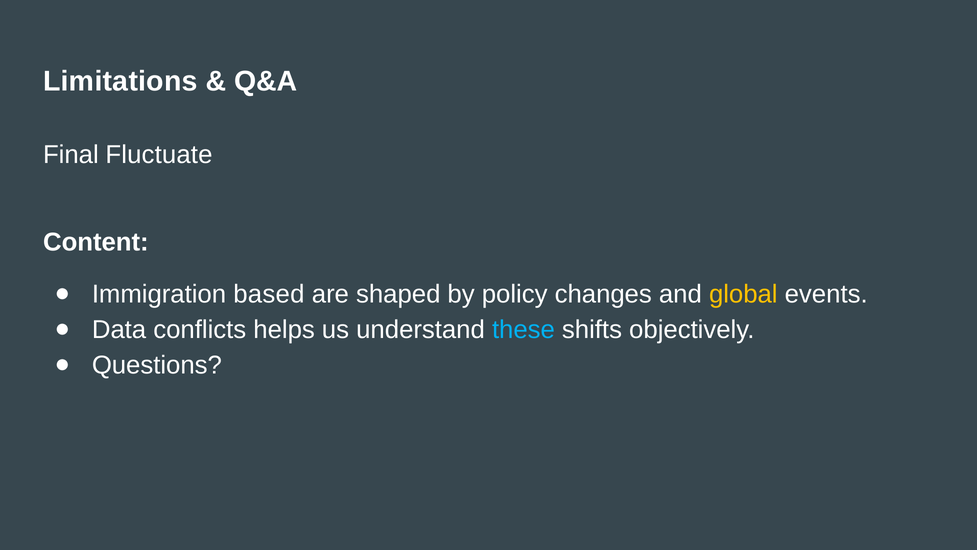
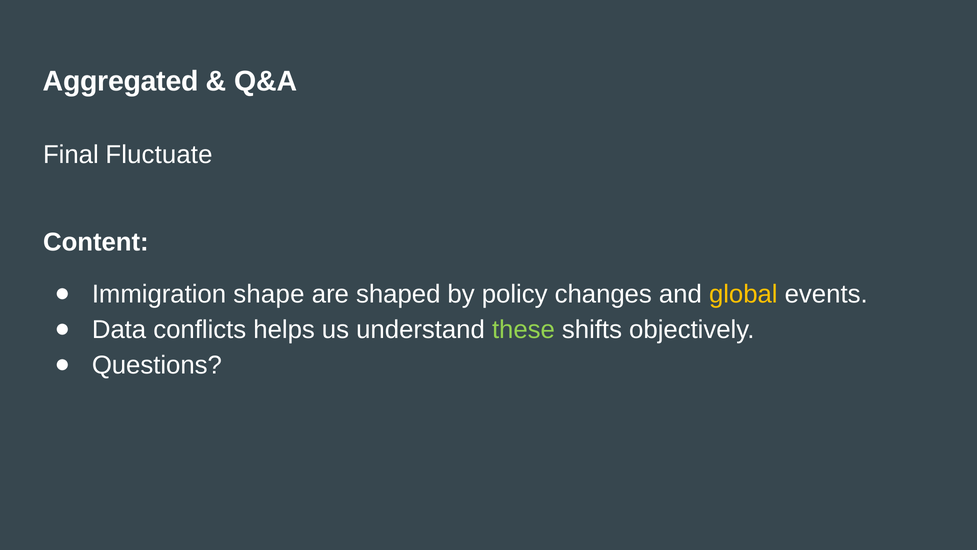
Limitations: Limitations -> Aggregated (121, 82)
based: based -> shape (269, 294)
these colour: light blue -> light green (523, 329)
